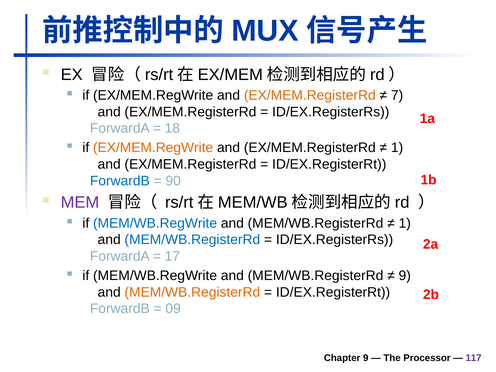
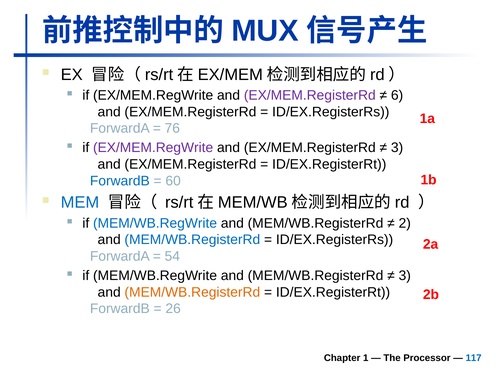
EX/MEM.RegisterRd colour: orange -> purple (310, 95)
7: 7 -> 6 (397, 95)
18: 18 -> 76 (172, 128)
EX/MEM.RegWrite colour: orange -> purple (153, 148)
1: 1 -> 3 (397, 148)
90: 90 -> 60 (173, 181)
MEM colour: purple -> blue (80, 202)
1: 1 -> 2 (405, 223)
17: 17 -> 54 (172, 256)
9: 9 -> 3 (405, 276)
09: 09 -> 26 (173, 309)
Chapter 9: 9 -> 1 (366, 358)
117 colour: purple -> blue (474, 358)
